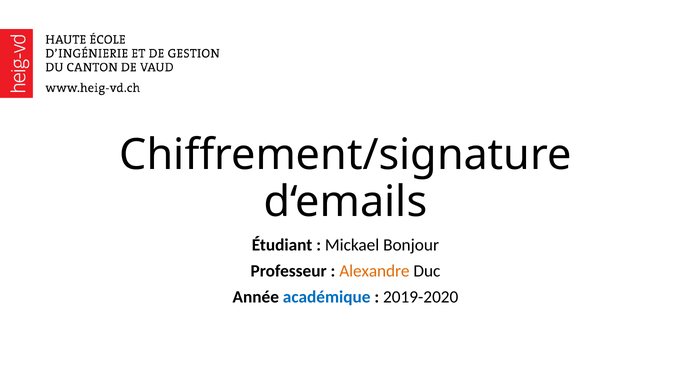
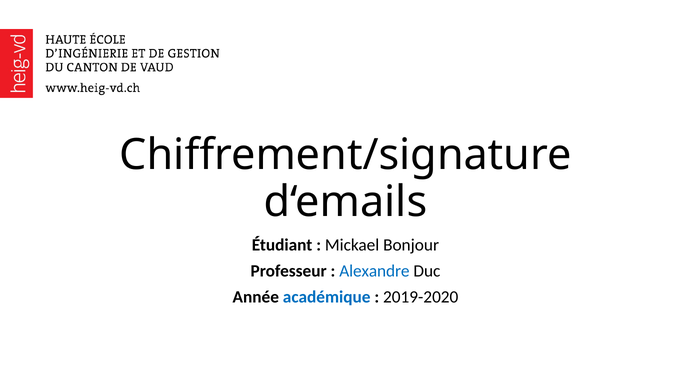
Alexandre colour: orange -> blue (374, 271)
